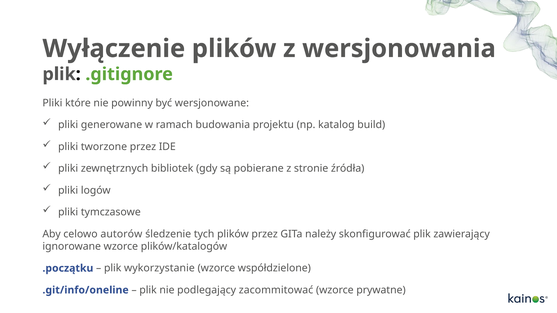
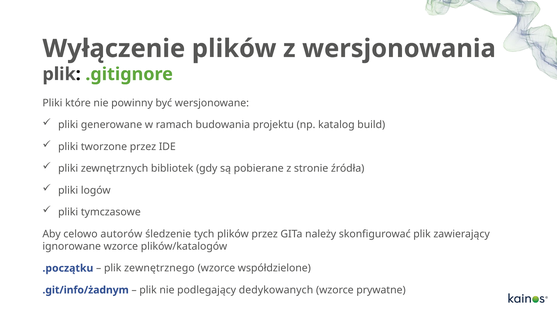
wykorzystanie: wykorzystanie -> zewnętrznego (159, 268)
.git/info/oneline: .git/info/oneline -> .git/info/żadnym (86, 290)
zacommitować: zacommitować -> dedykowanych (276, 290)
